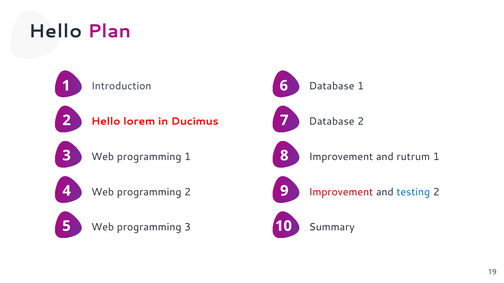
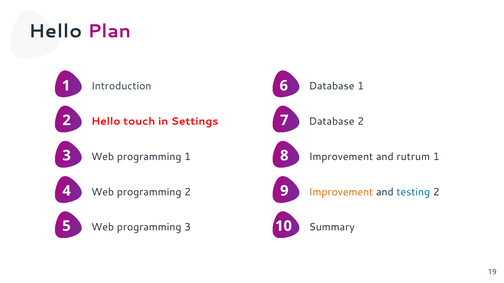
lorem: lorem -> touch (139, 121)
Ducimus: Ducimus -> Settings (195, 121)
Improvement colour: red -> orange (341, 192)
